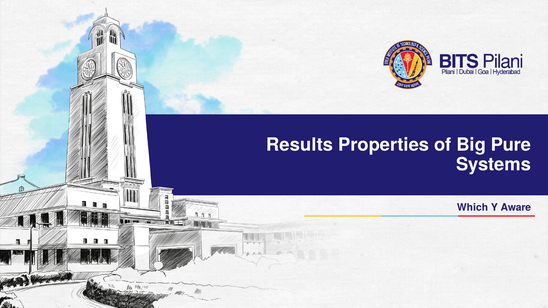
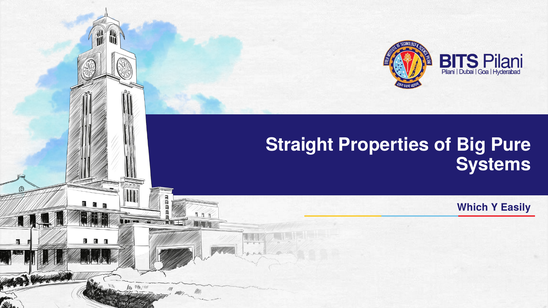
Results: Results -> Straight (300, 145)
Aware: Aware -> Easily (516, 208)
